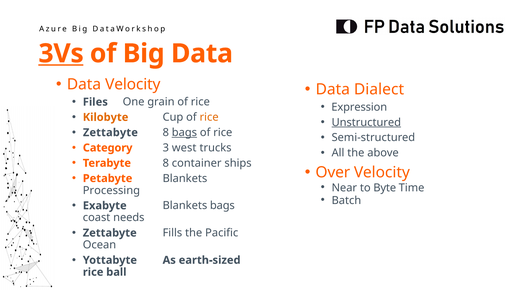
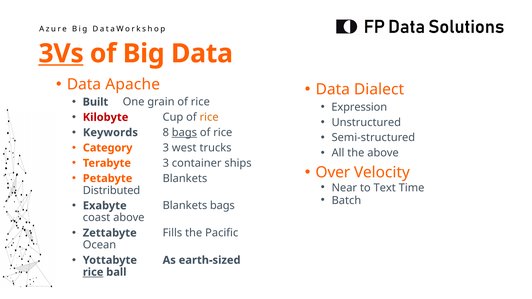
Data Velocity: Velocity -> Apache (133, 84)
Files: Files -> Built (95, 102)
Kilobyte colour: orange -> red (106, 117)
Unstructured underline: present -> none (366, 122)
Zettabyte: Zettabyte -> Keywords (110, 133)
Terabyte 8: 8 -> 3 (166, 163)
Byte: Byte -> Text (385, 188)
Processing: Processing -> Distributed (112, 191)
coast needs: needs -> above (129, 218)
rice underline: none -> present (93, 272)
